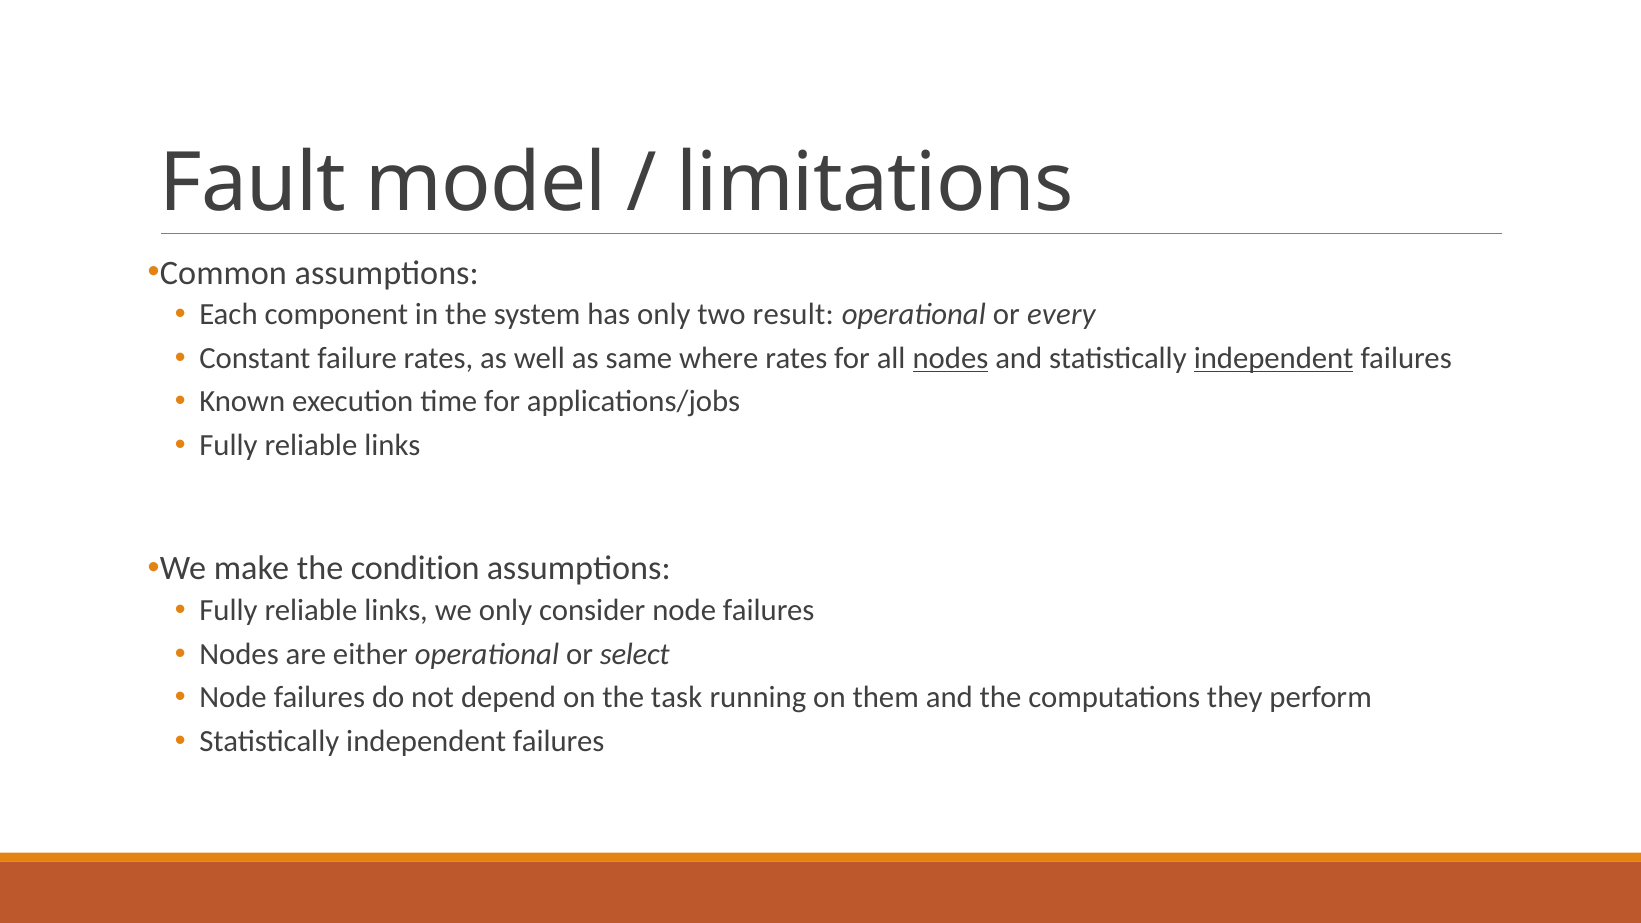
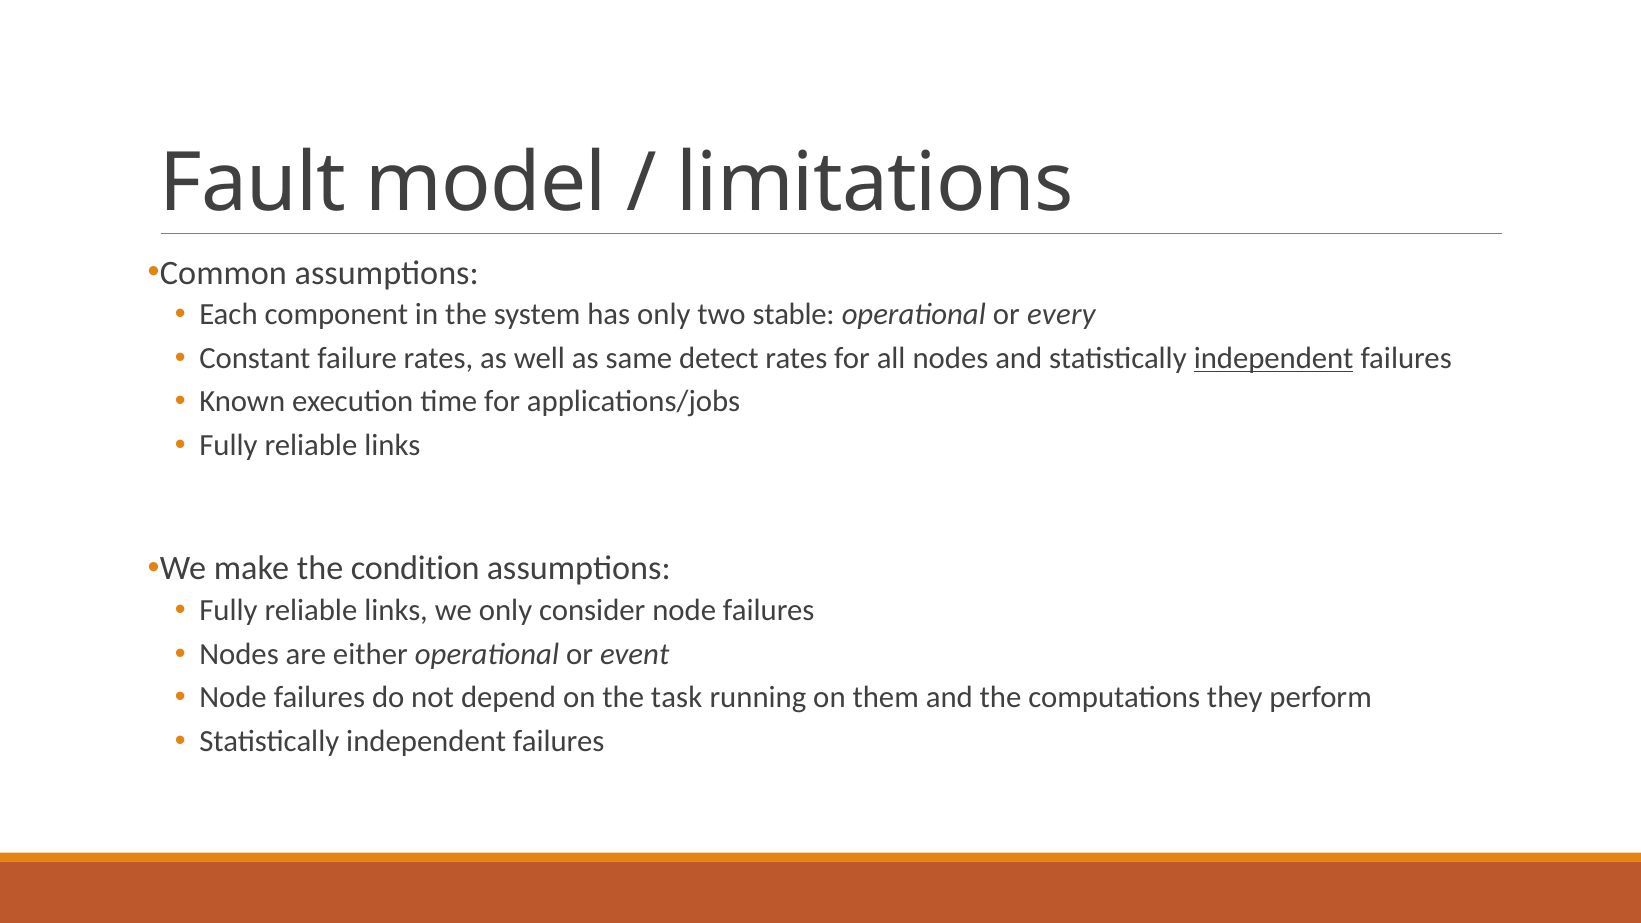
result: result -> stable (794, 315)
where: where -> detect (719, 358)
nodes underline: present -> none (950, 358)
select: select -> event (635, 654)
